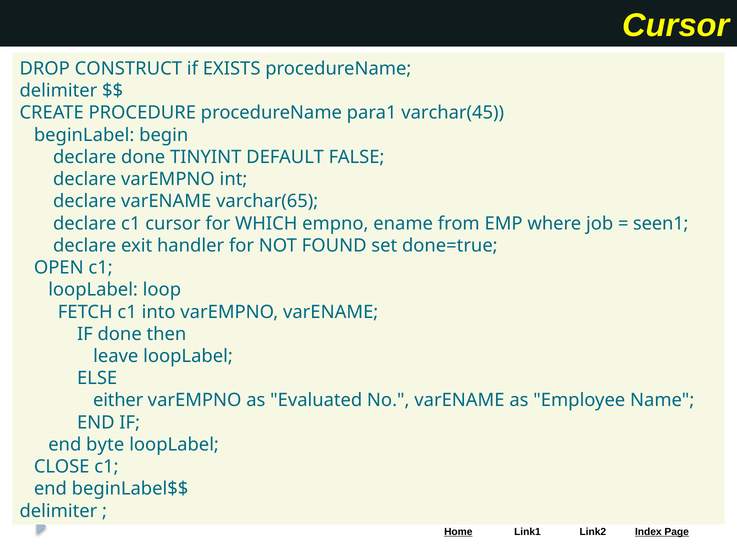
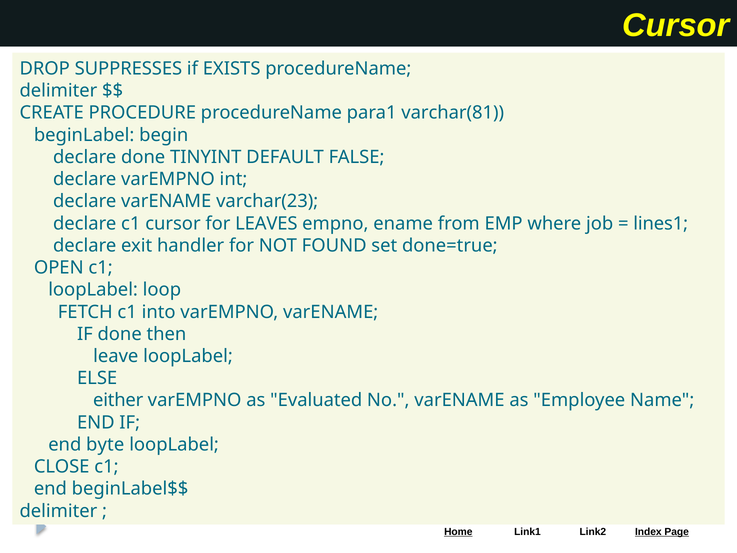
CONSTRUCT: CONSTRUCT -> SUPPRESSES (128, 69)
varchar(45: varchar(45 -> varchar(81 (453, 113)
varchar(65: varchar(65 -> varchar(23 (267, 201)
WHICH: WHICH -> LEAVES (266, 223)
seen1: seen1 -> lines1 (661, 223)
